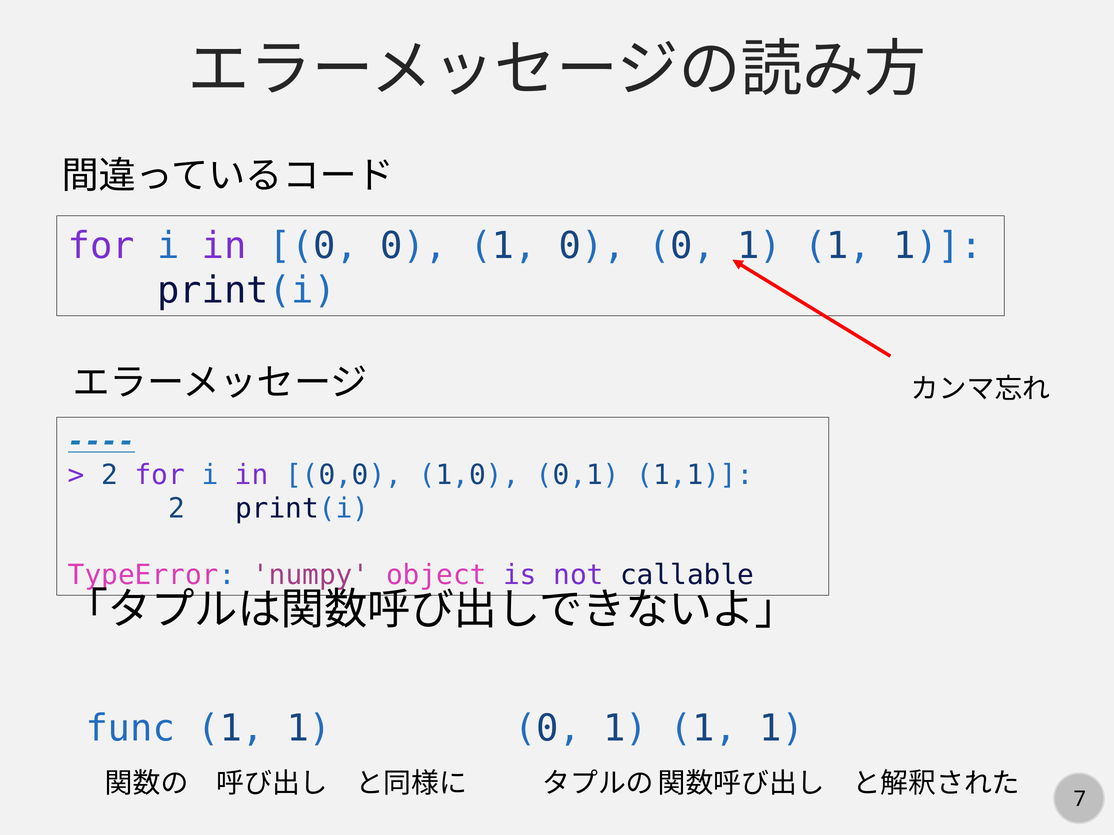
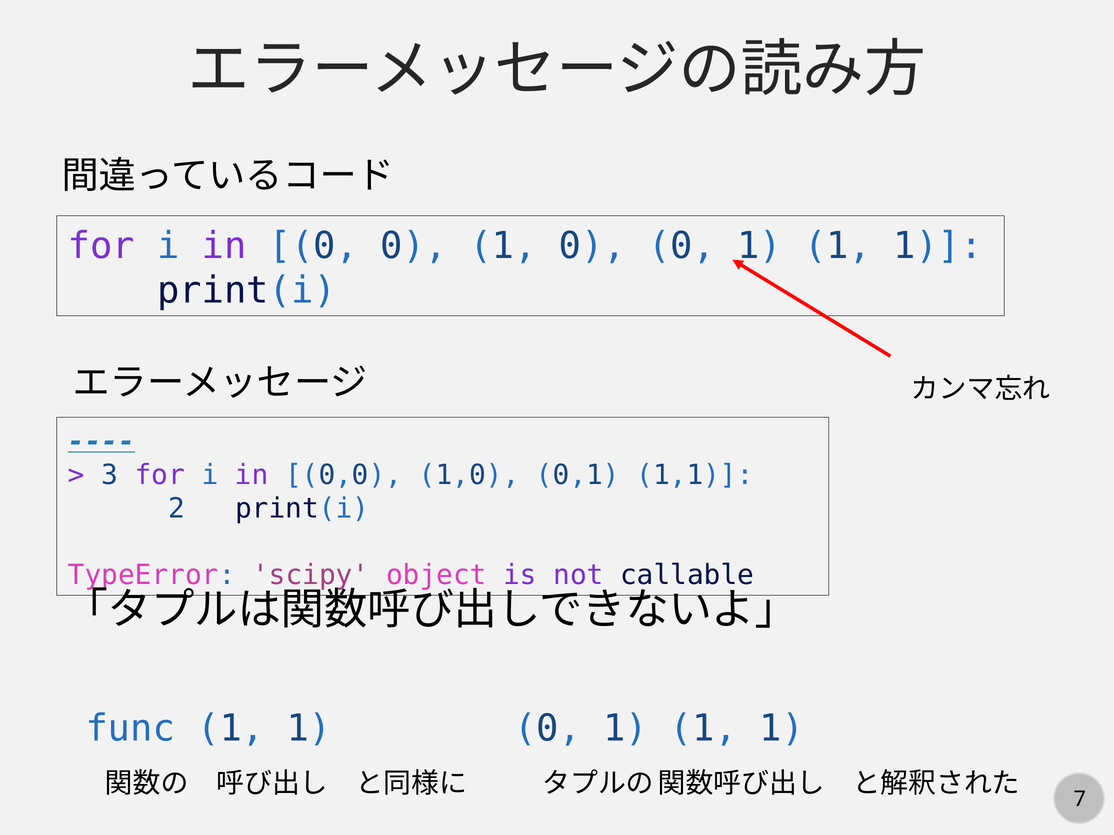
2: 2 -> 3 (110, 475)
numpy: numpy -> scipy (311, 576)
